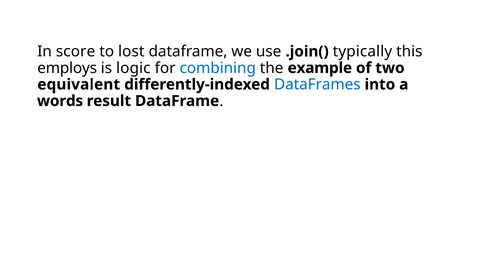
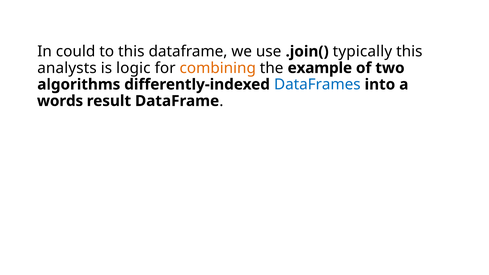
score: score -> could (76, 51)
to lost: lost -> this (131, 51)
employs: employs -> analysts (67, 68)
combining colour: blue -> orange (218, 68)
equivalent: equivalent -> algorithms (79, 84)
